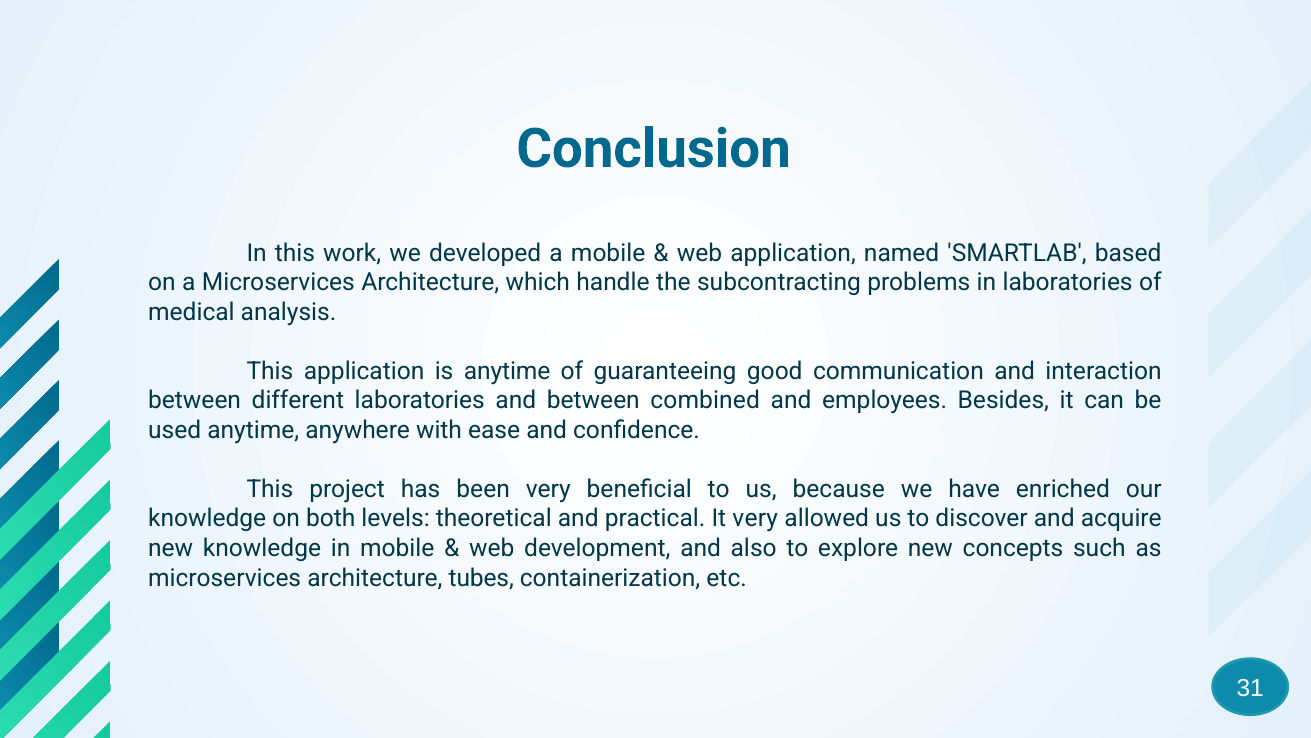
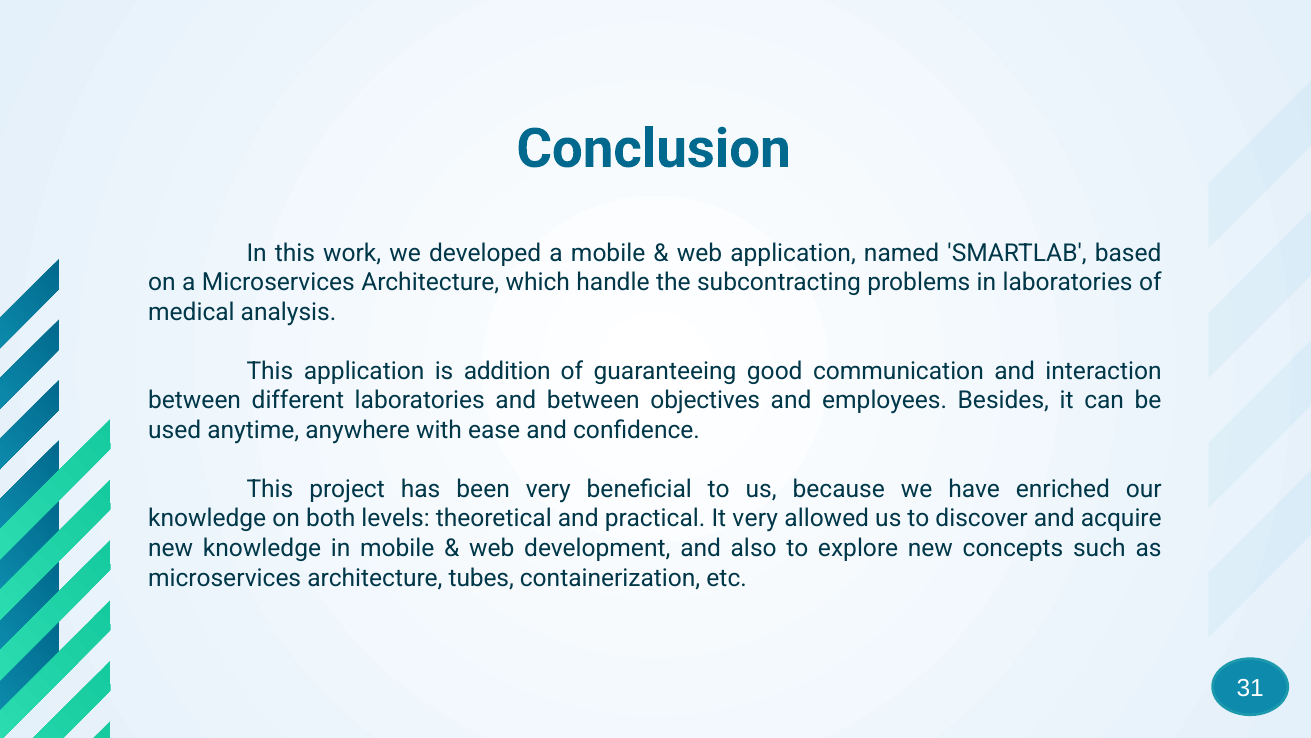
is anytime: anytime -> addition (507, 371)
combined: combined -> objectives (705, 400)
